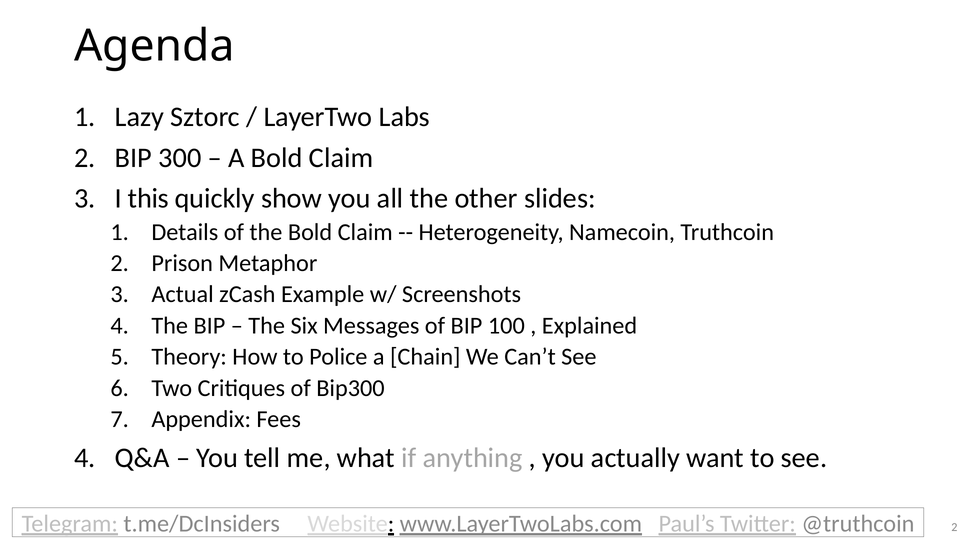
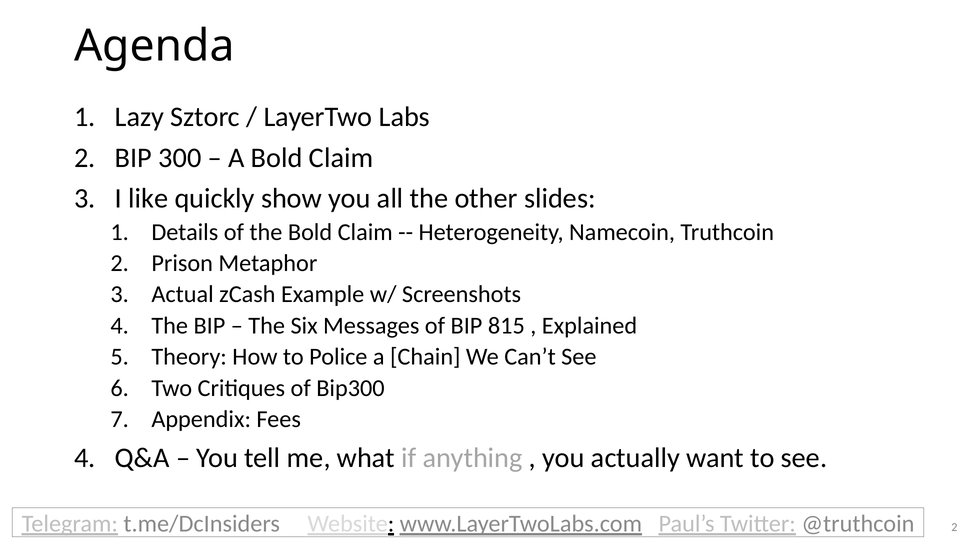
this: this -> like (148, 199)
100: 100 -> 815 (506, 326)
